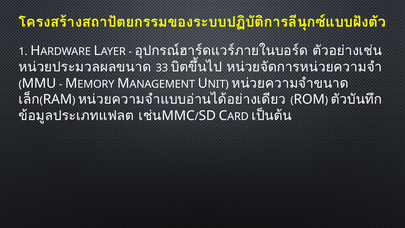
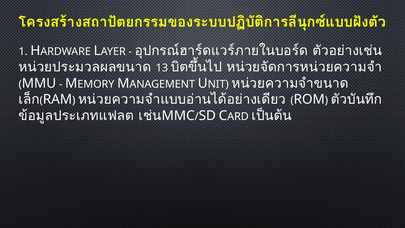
33: 33 -> 13 (162, 68)
